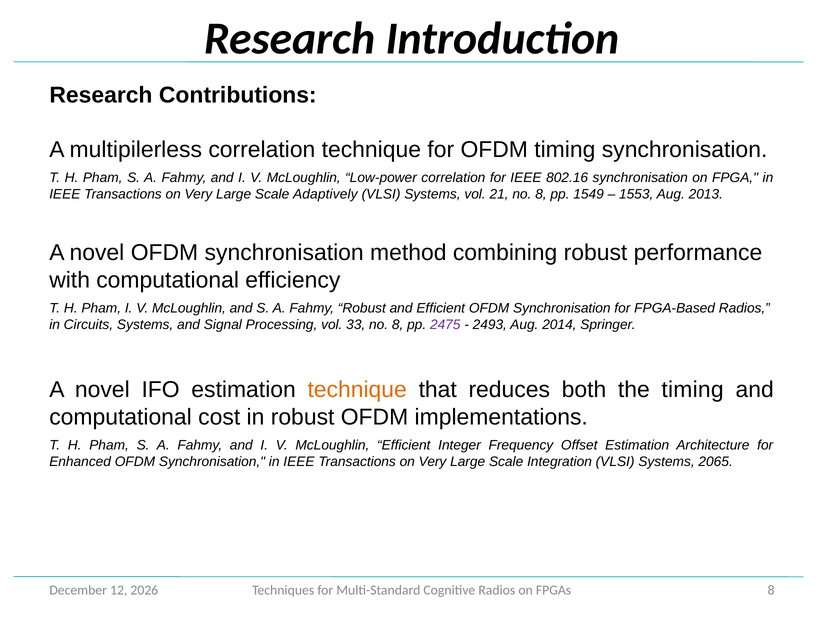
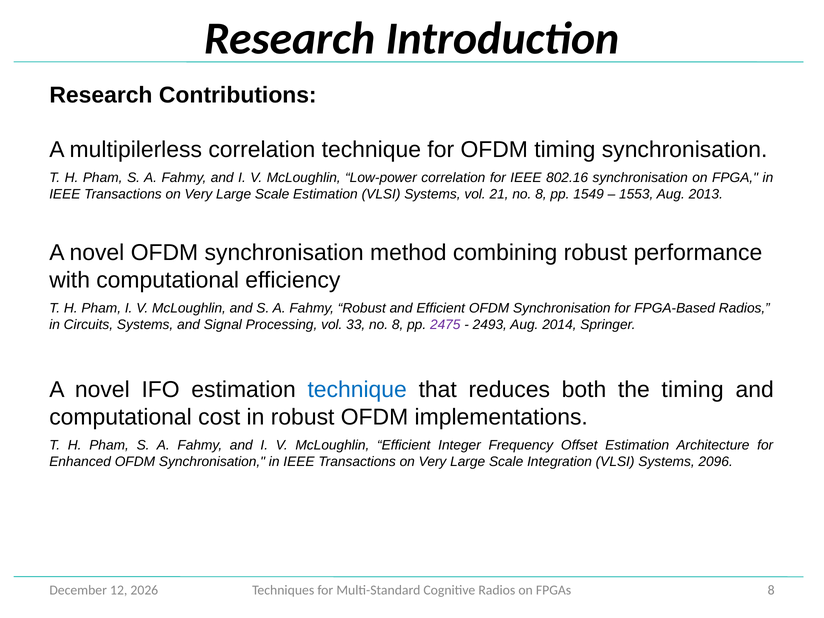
Scale Adaptively: Adaptively -> Estimation (325, 194)
technique colour: orange -> blue (357, 390)
2065: 2065 -> 2096 (716, 462)
